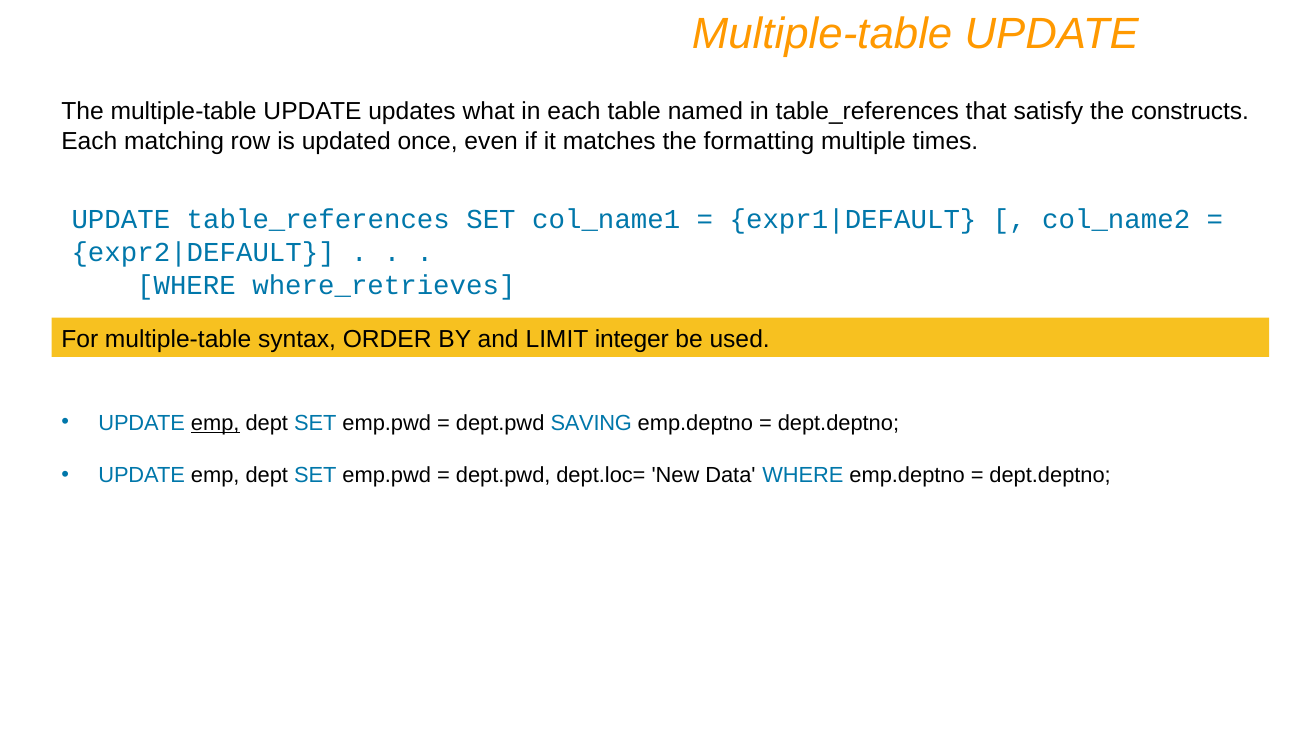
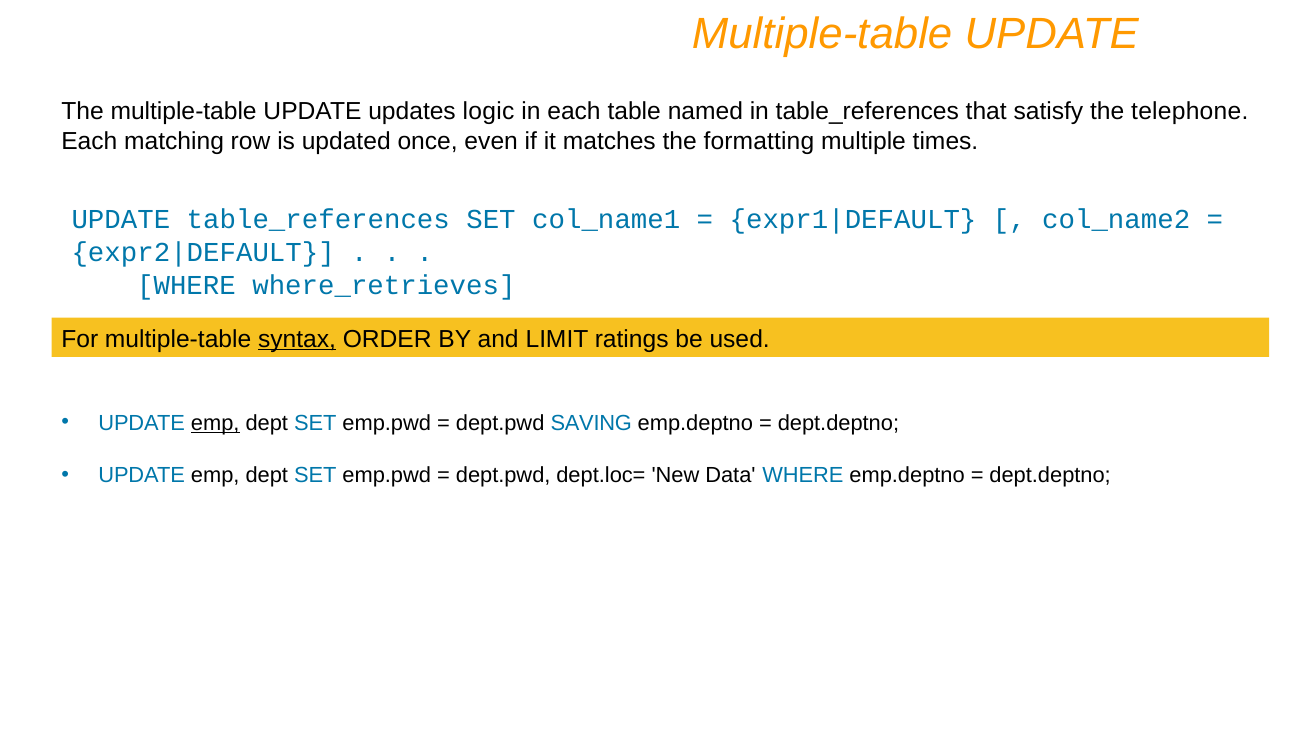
what: what -> logic (489, 112)
constructs: constructs -> telephone (1190, 112)
syntax underline: none -> present (297, 339)
integer: integer -> ratings (632, 339)
